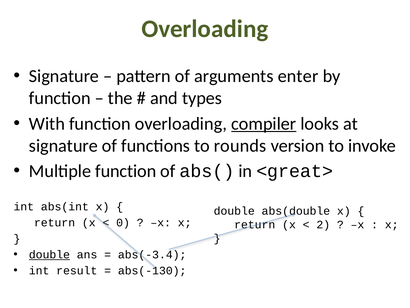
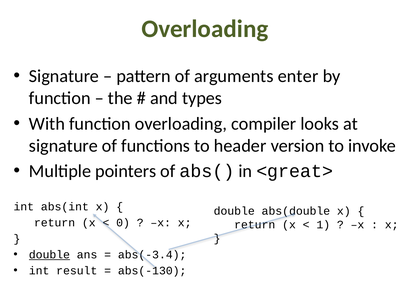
compiler underline: present -> none (264, 124)
rounds: rounds -> header (240, 145)
Multiple function: function -> pointers (126, 171)
2: 2 -> 1 (323, 224)
